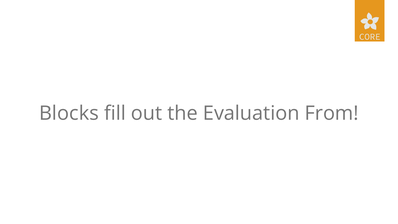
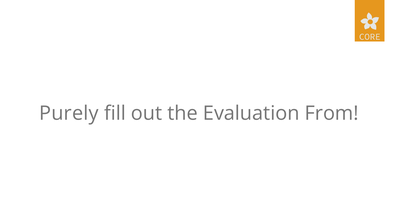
Blocks: Blocks -> Purely (69, 113)
